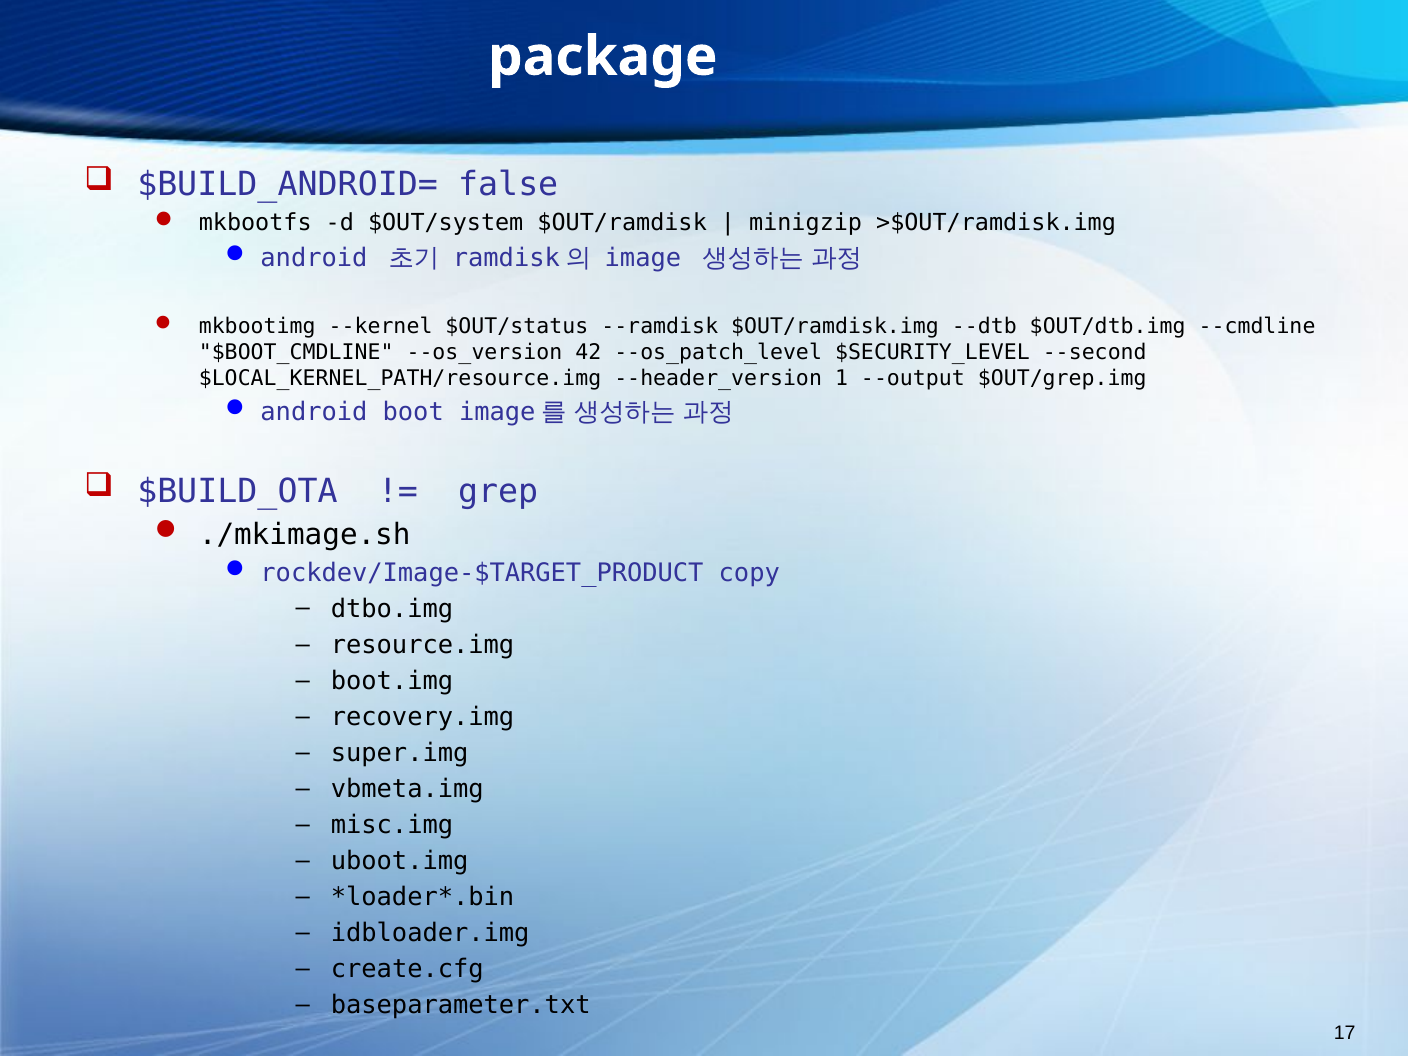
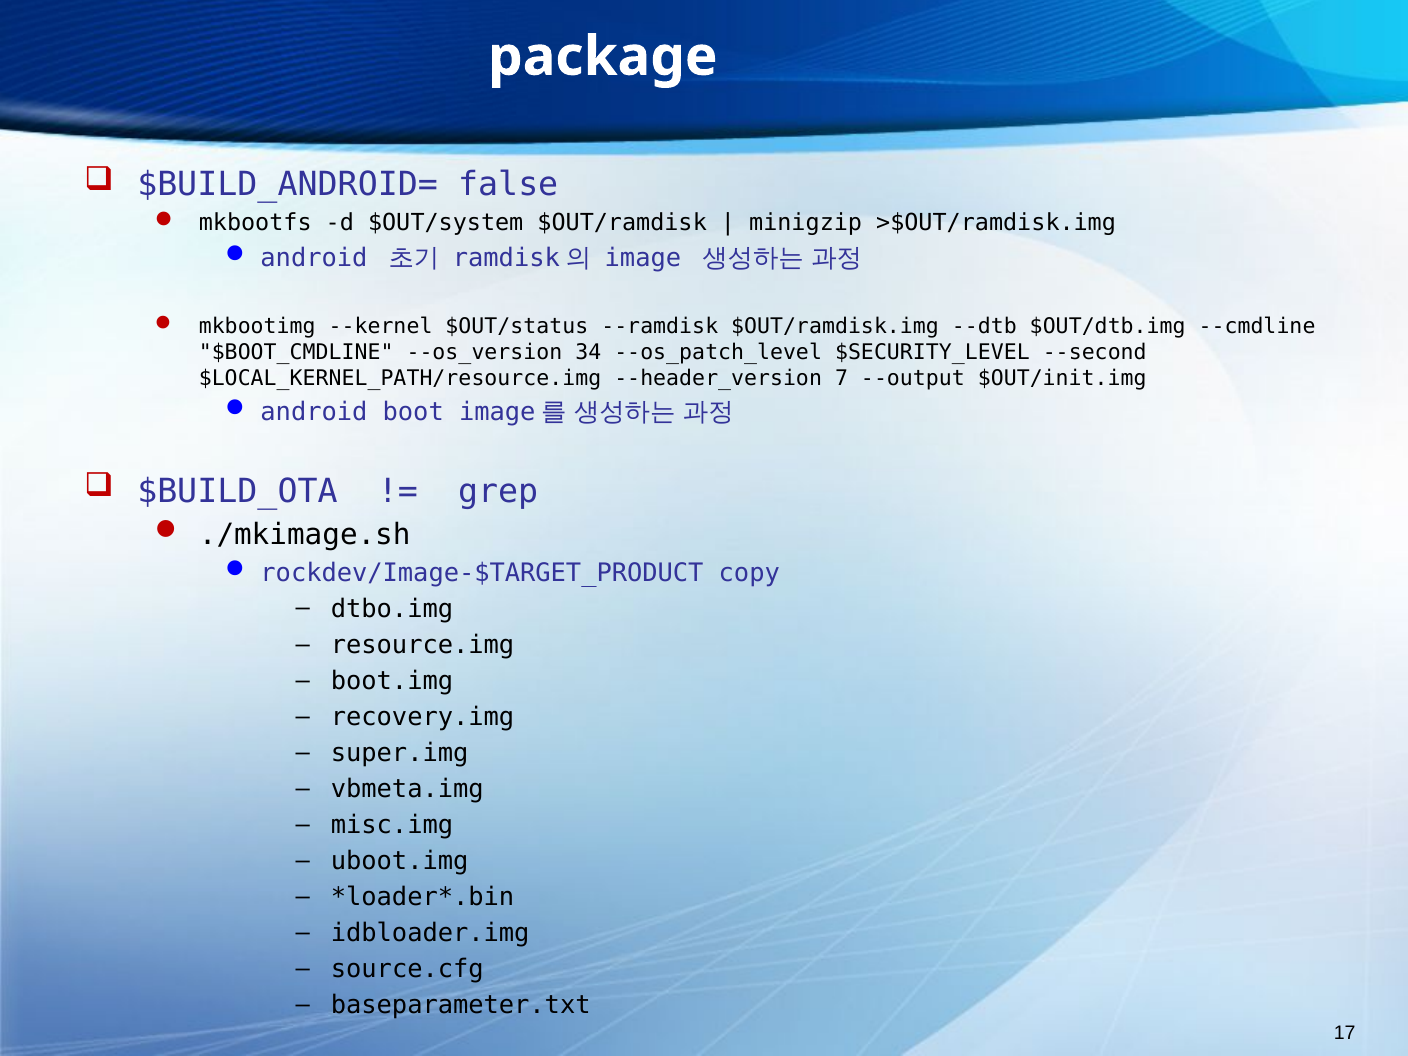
42: 42 -> 34 (588, 353)
1: 1 -> 7 (842, 378)
$OUT/grep.img: $OUT/grep.img -> $OUT/init.img (1062, 378)
create.cfg: create.cfg -> source.cfg (407, 969)
